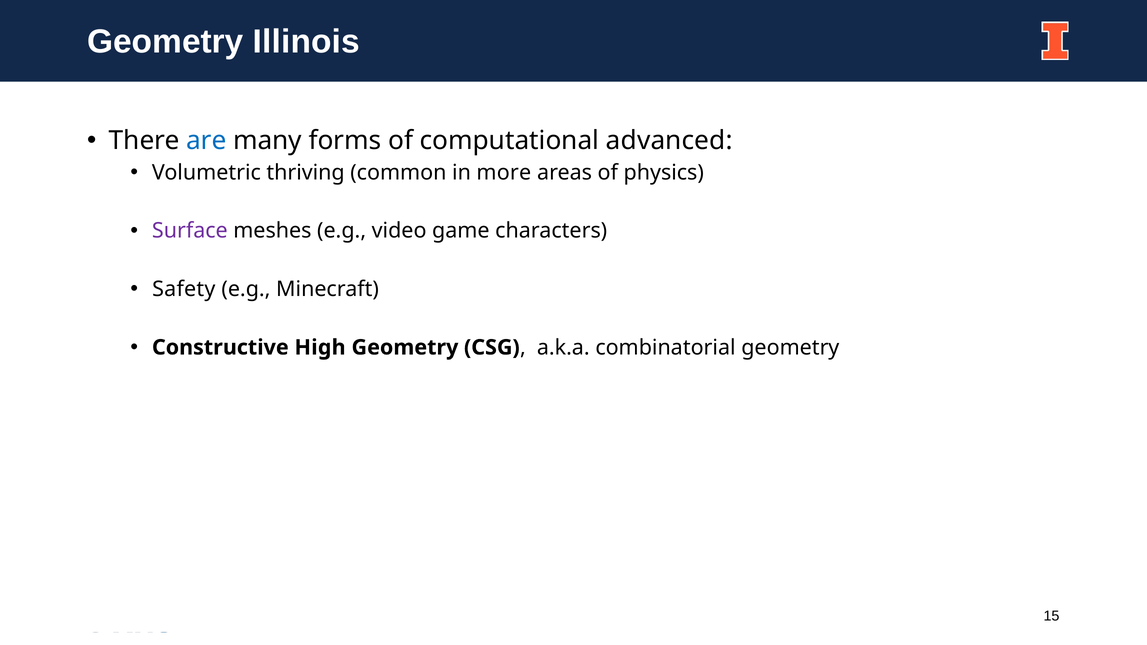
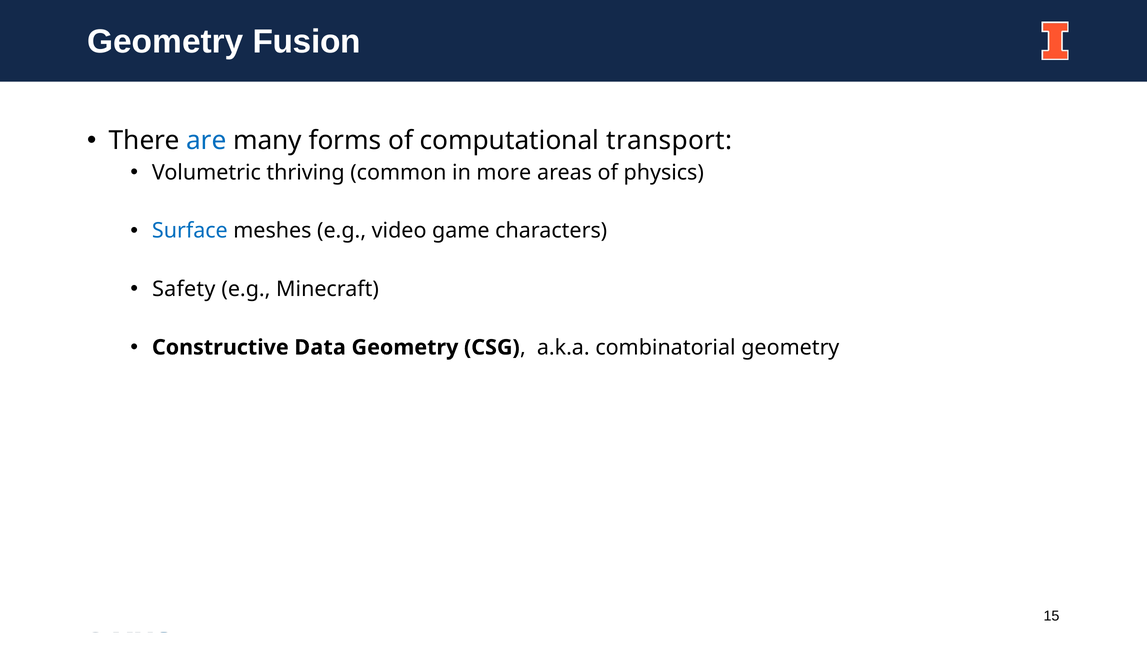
Illinois: Illinois -> Fusion (307, 41)
advanced: advanced -> transport (669, 141)
Surface colour: purple -> blue (190, 231)
High: High -> Data (320, 348)
